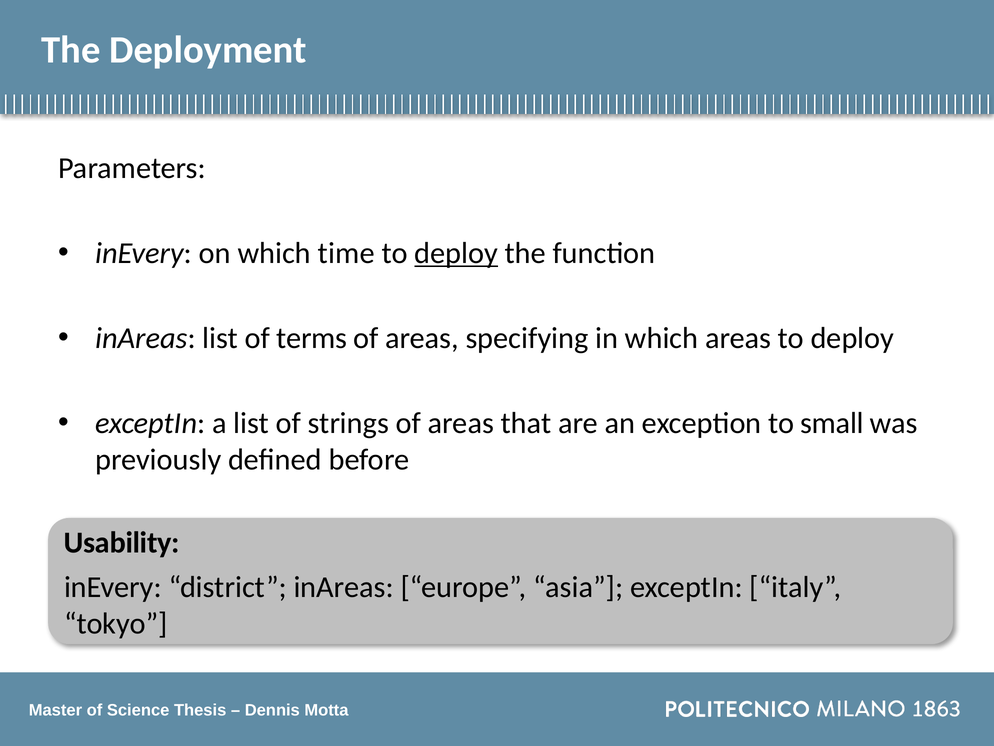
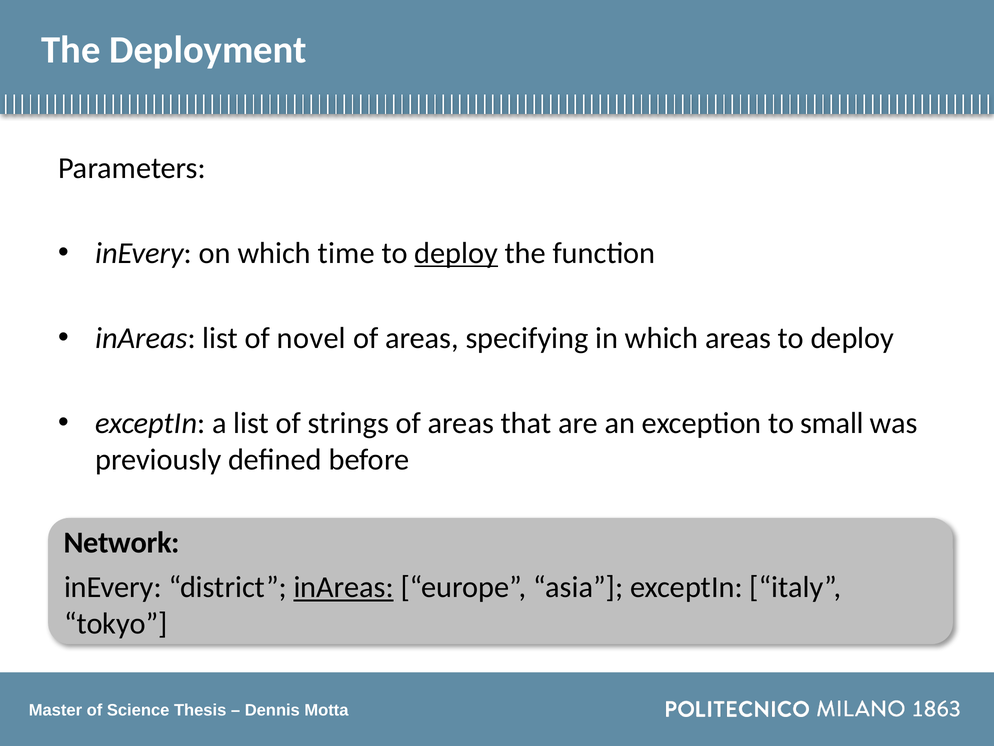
terms: terms -> novel (311, 338)
Usability: Usability -> Network (122, 542)
inAreas underline: none -> present (344, 587)
